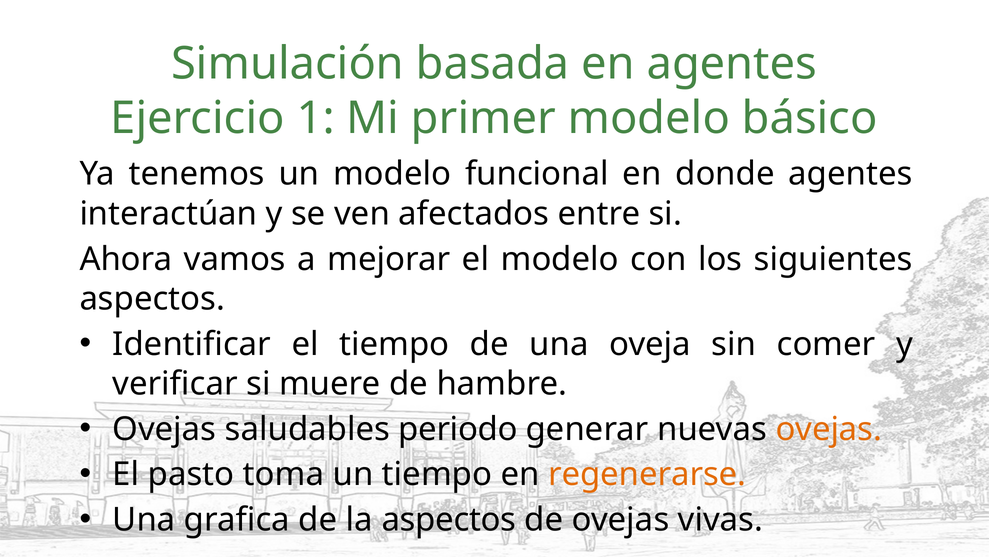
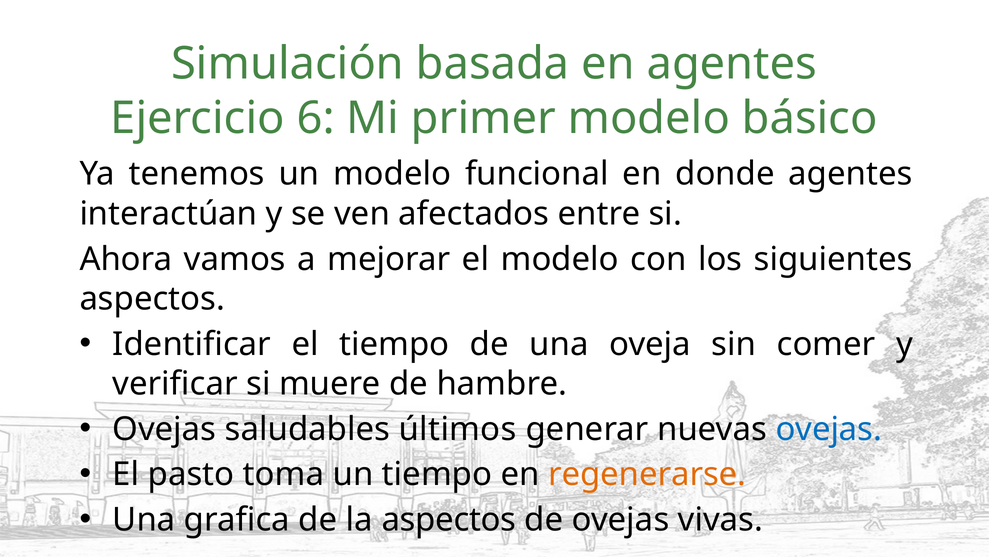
1: 1 -> 6 (316, 118)
periodo: periodo -> últimos (458, 429)
ovejas colour: orange -> blue (829, 429)
